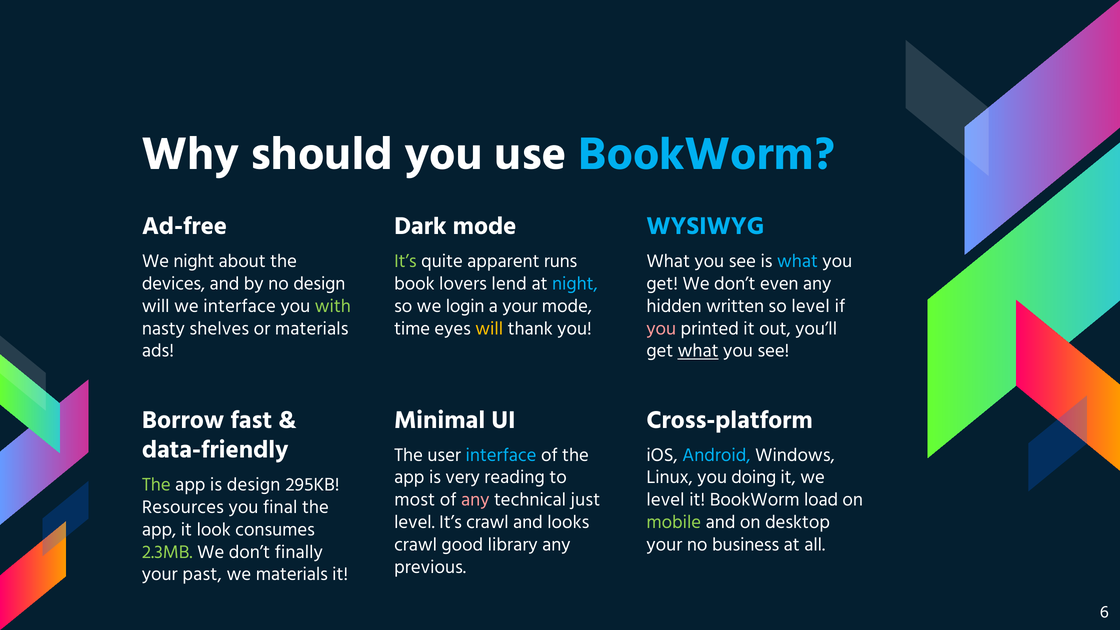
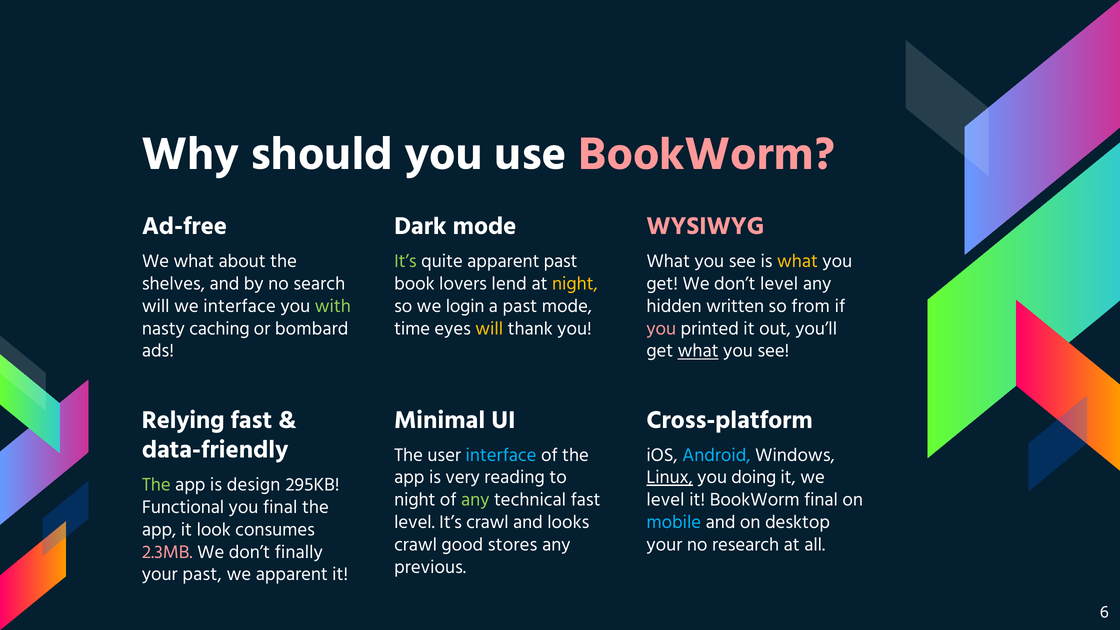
BookWorm colour: light blue -> pink (707, 154)
WYSIWYG colour: light blue -> pink (705, 226)
We night: night -> what (194, 261)
apparent runs: runs -> past (561, 261)
what colour: light blue -> yellow (798, 261)
devices: devices -> shelves (173, 284)
no design: design -> search (319, 284)
night colour: light blue -> yellow (575, 284)
don’t even: even -> level (779, 284)
a your: your -> past (520, 306)
so level: level -> from (811, 306)
shelves: shelves -> caching (219, 328)
or materials: materials -> bombard (312, 328)
Borrow: Borrow -> Relying (183, 420)
Linux underline: none -> present (670, 477)
most: most -> night (415, 500)
any colour: pink -> light green (475, 500)
technical just: just -> fast (586, 500)
BookWorm load: load -> final (821, 500)
Resources: Resources -> Functional (183, 507)
mobile colour: light green -> light blue (674, 522)
library: library -> stores (513, 544)
business: business -> research (746, 544)
2.3MB colour: light green -> pink (167, 552)
we materials: materials -> apparent (292, 574)
